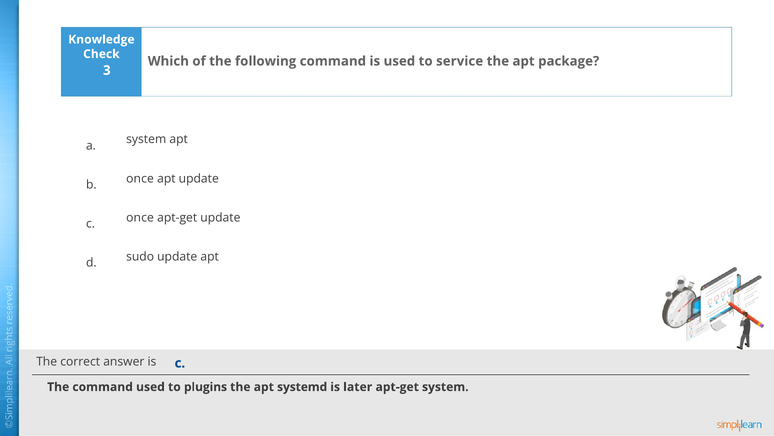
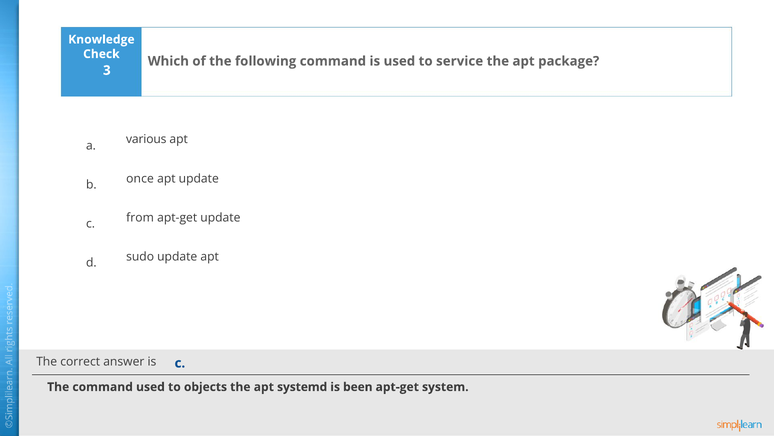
system: system -> various (146, 139)
once: once -> from (140, 217)
plugins: plugins -> objects (205, 386)
later: later -> been (358, 386)
